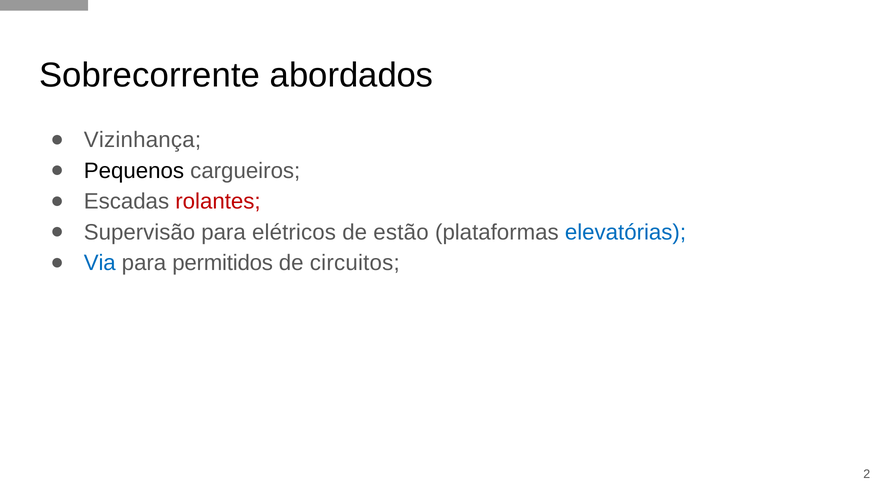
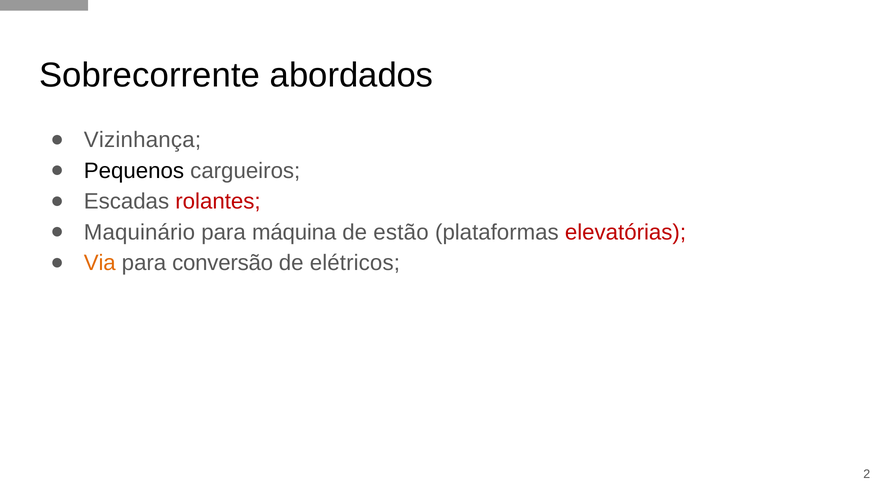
Supervisão: Supervisão -> Maquinário (139, 232)
elétricos: elétricos -> máquina (294, 232)
elevatórias colour: blue -> red (625, 232)
Via colour: blue -> orange (100, 263)
permitidos: permitidos -> conversão (223, 263)
circuitos: circuitos -> elétricos (355, 263)
